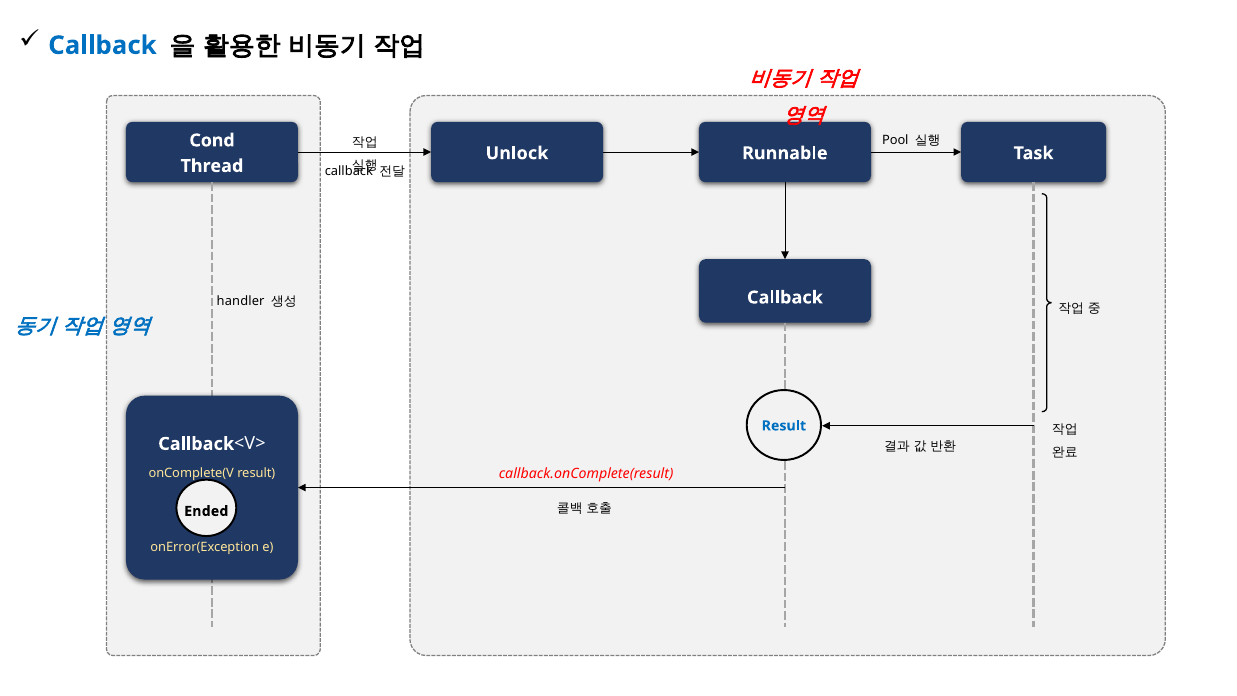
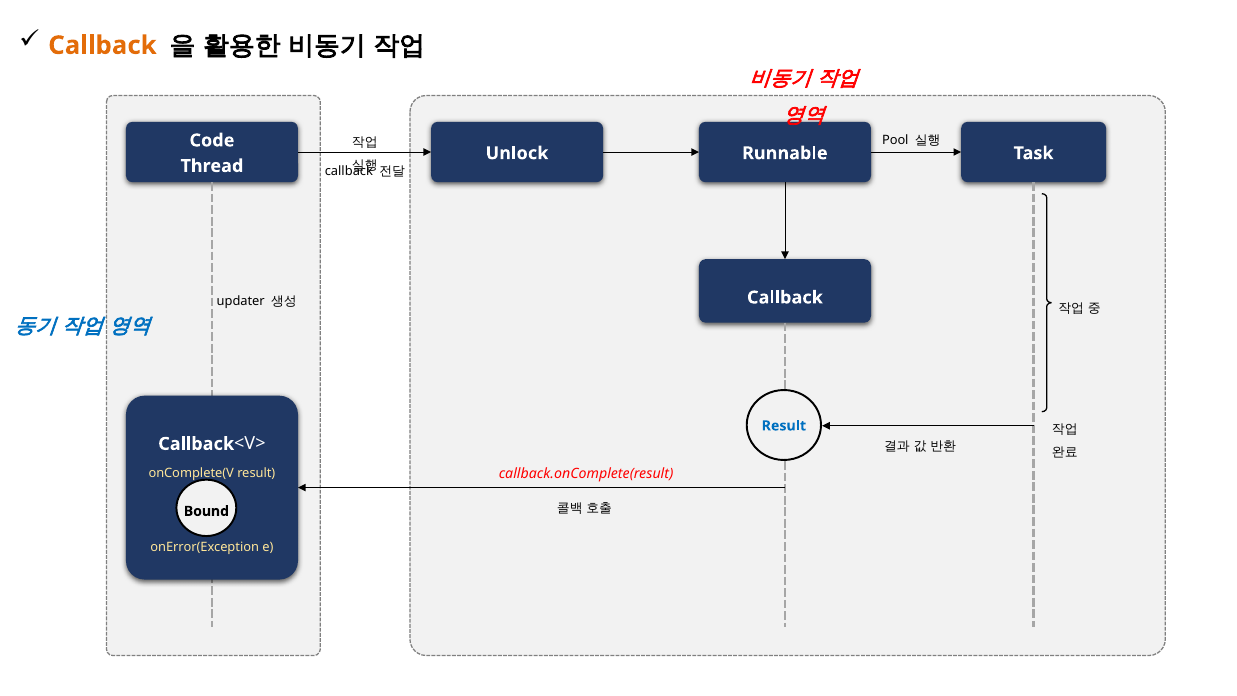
Callback colour: blue -> orange (102, 45)
Cond: Cond -> Code (212, 140)
handler: handler -> updater (241, 301)
Ended: Ended -> Bound (206, 511)
